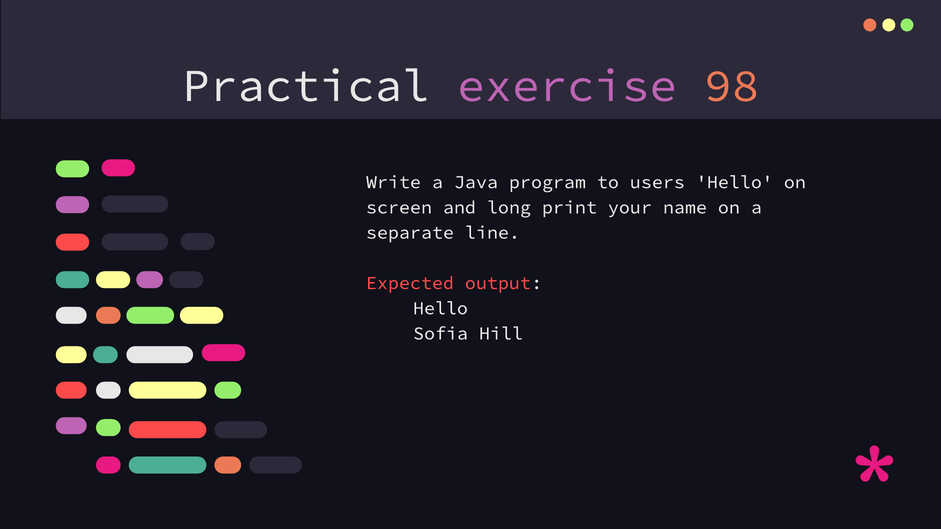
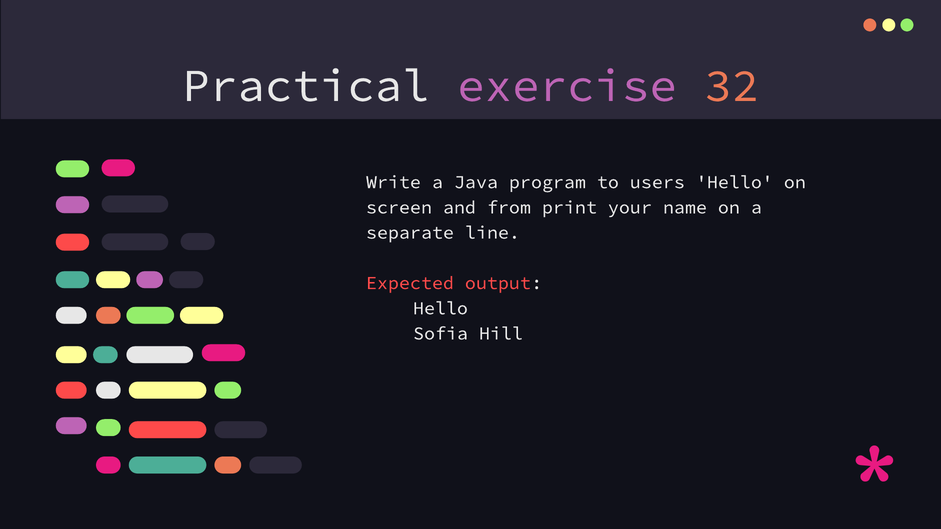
98: 98 -> 32 (732, 86)
long: long -> from (509, 208)
